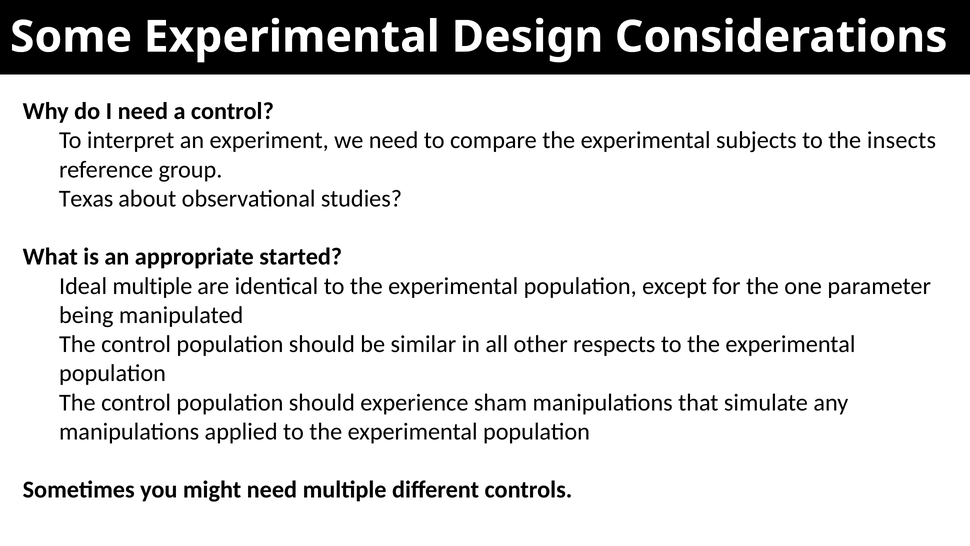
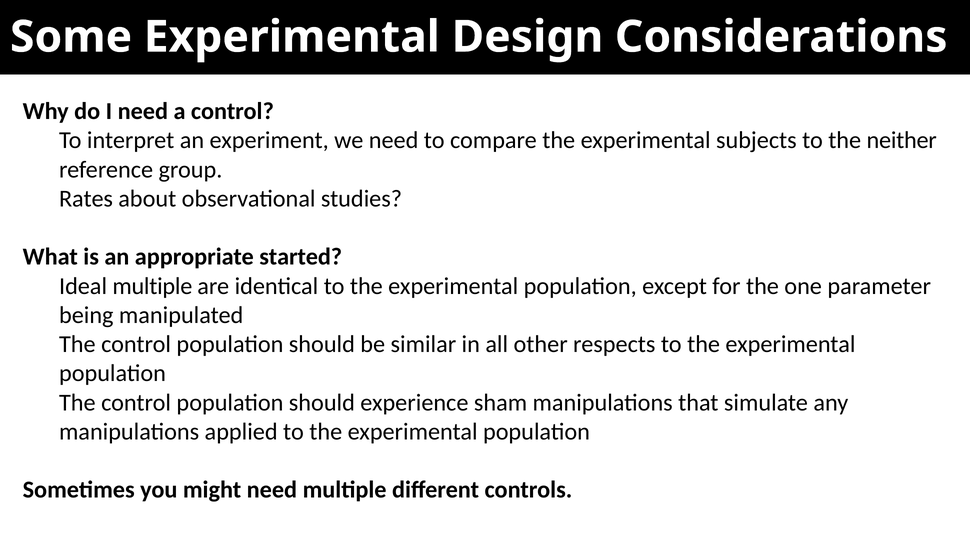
insects: insects -> neither (902, 140)
Texas: Texas -> Rates (86, 199)
